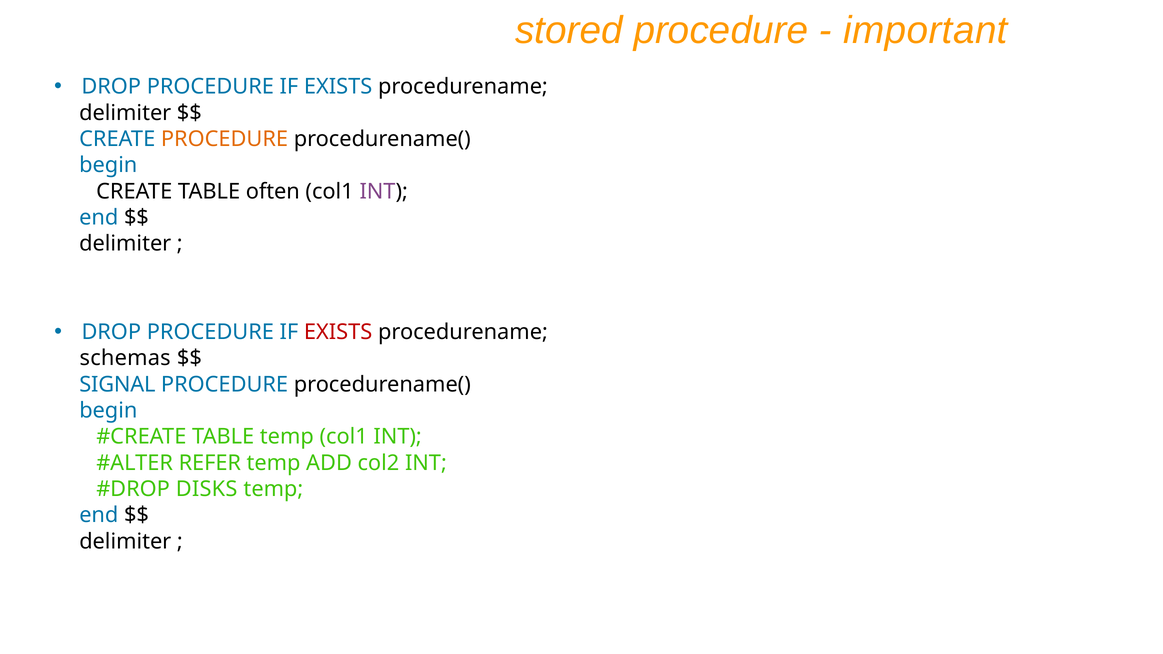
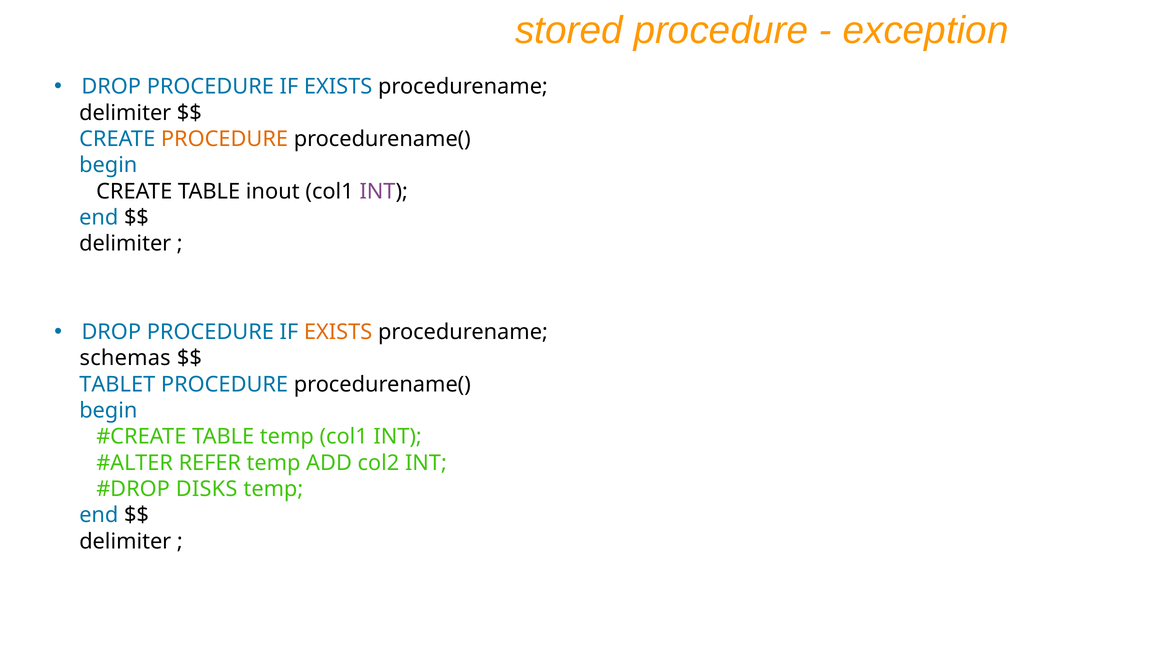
important: important -> exception (926, 30)
often: often -> inout (273, 191)
EXISTS colour: red -> orange (338, 332)
SIGNAL: SIGNAL -> TABLET (117, 385)
